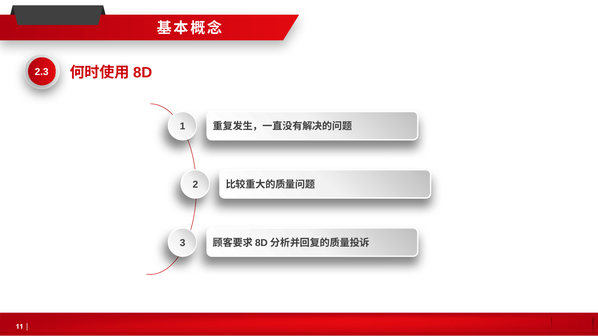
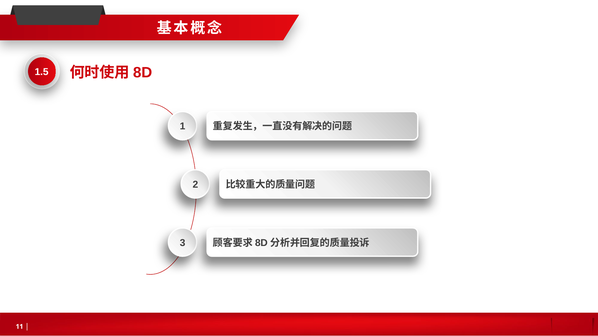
2.3: 2.3 -> 1.5 (42, 72)
